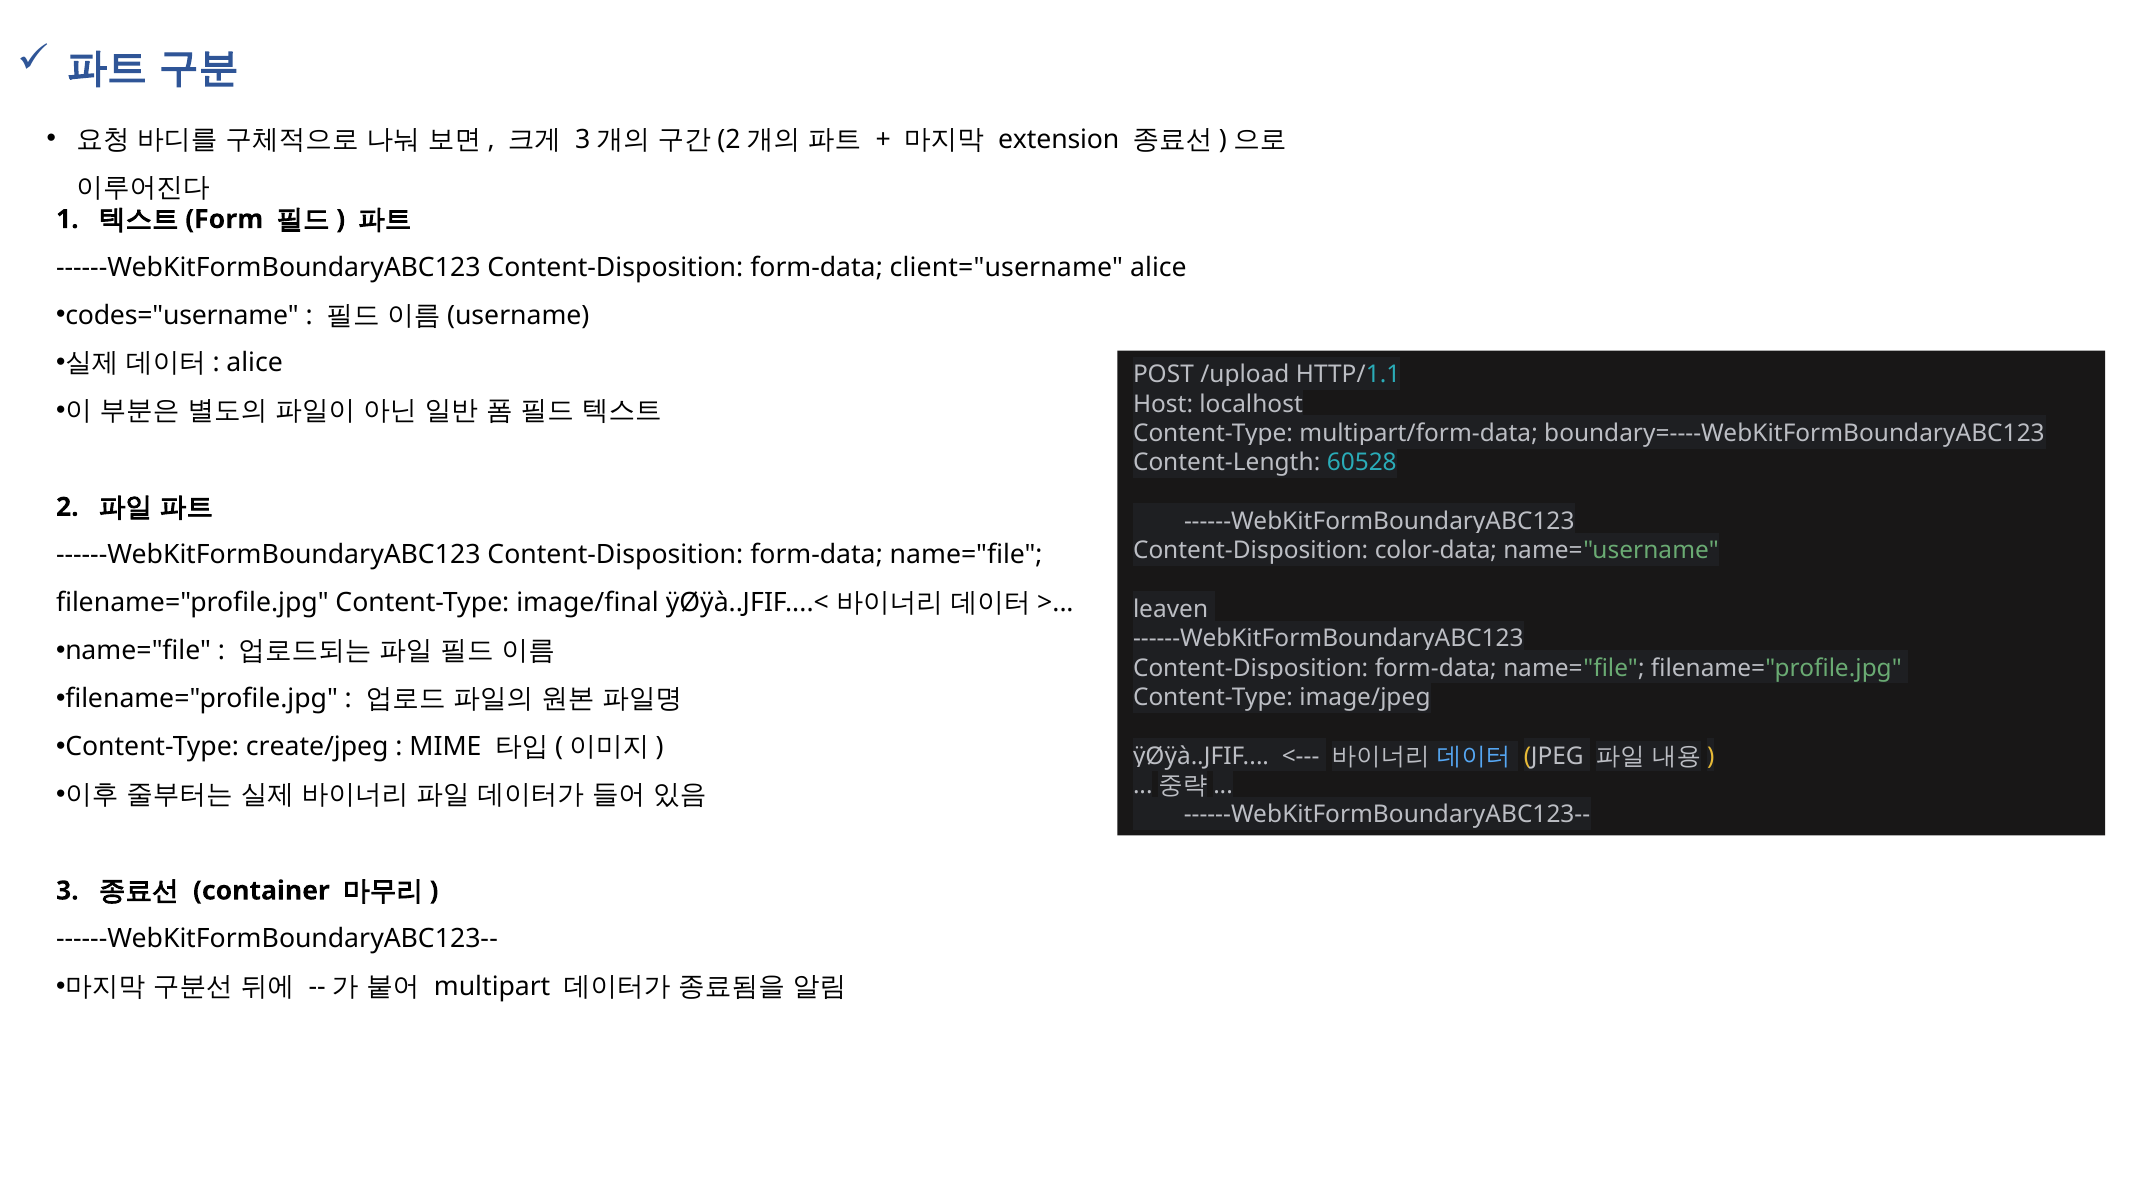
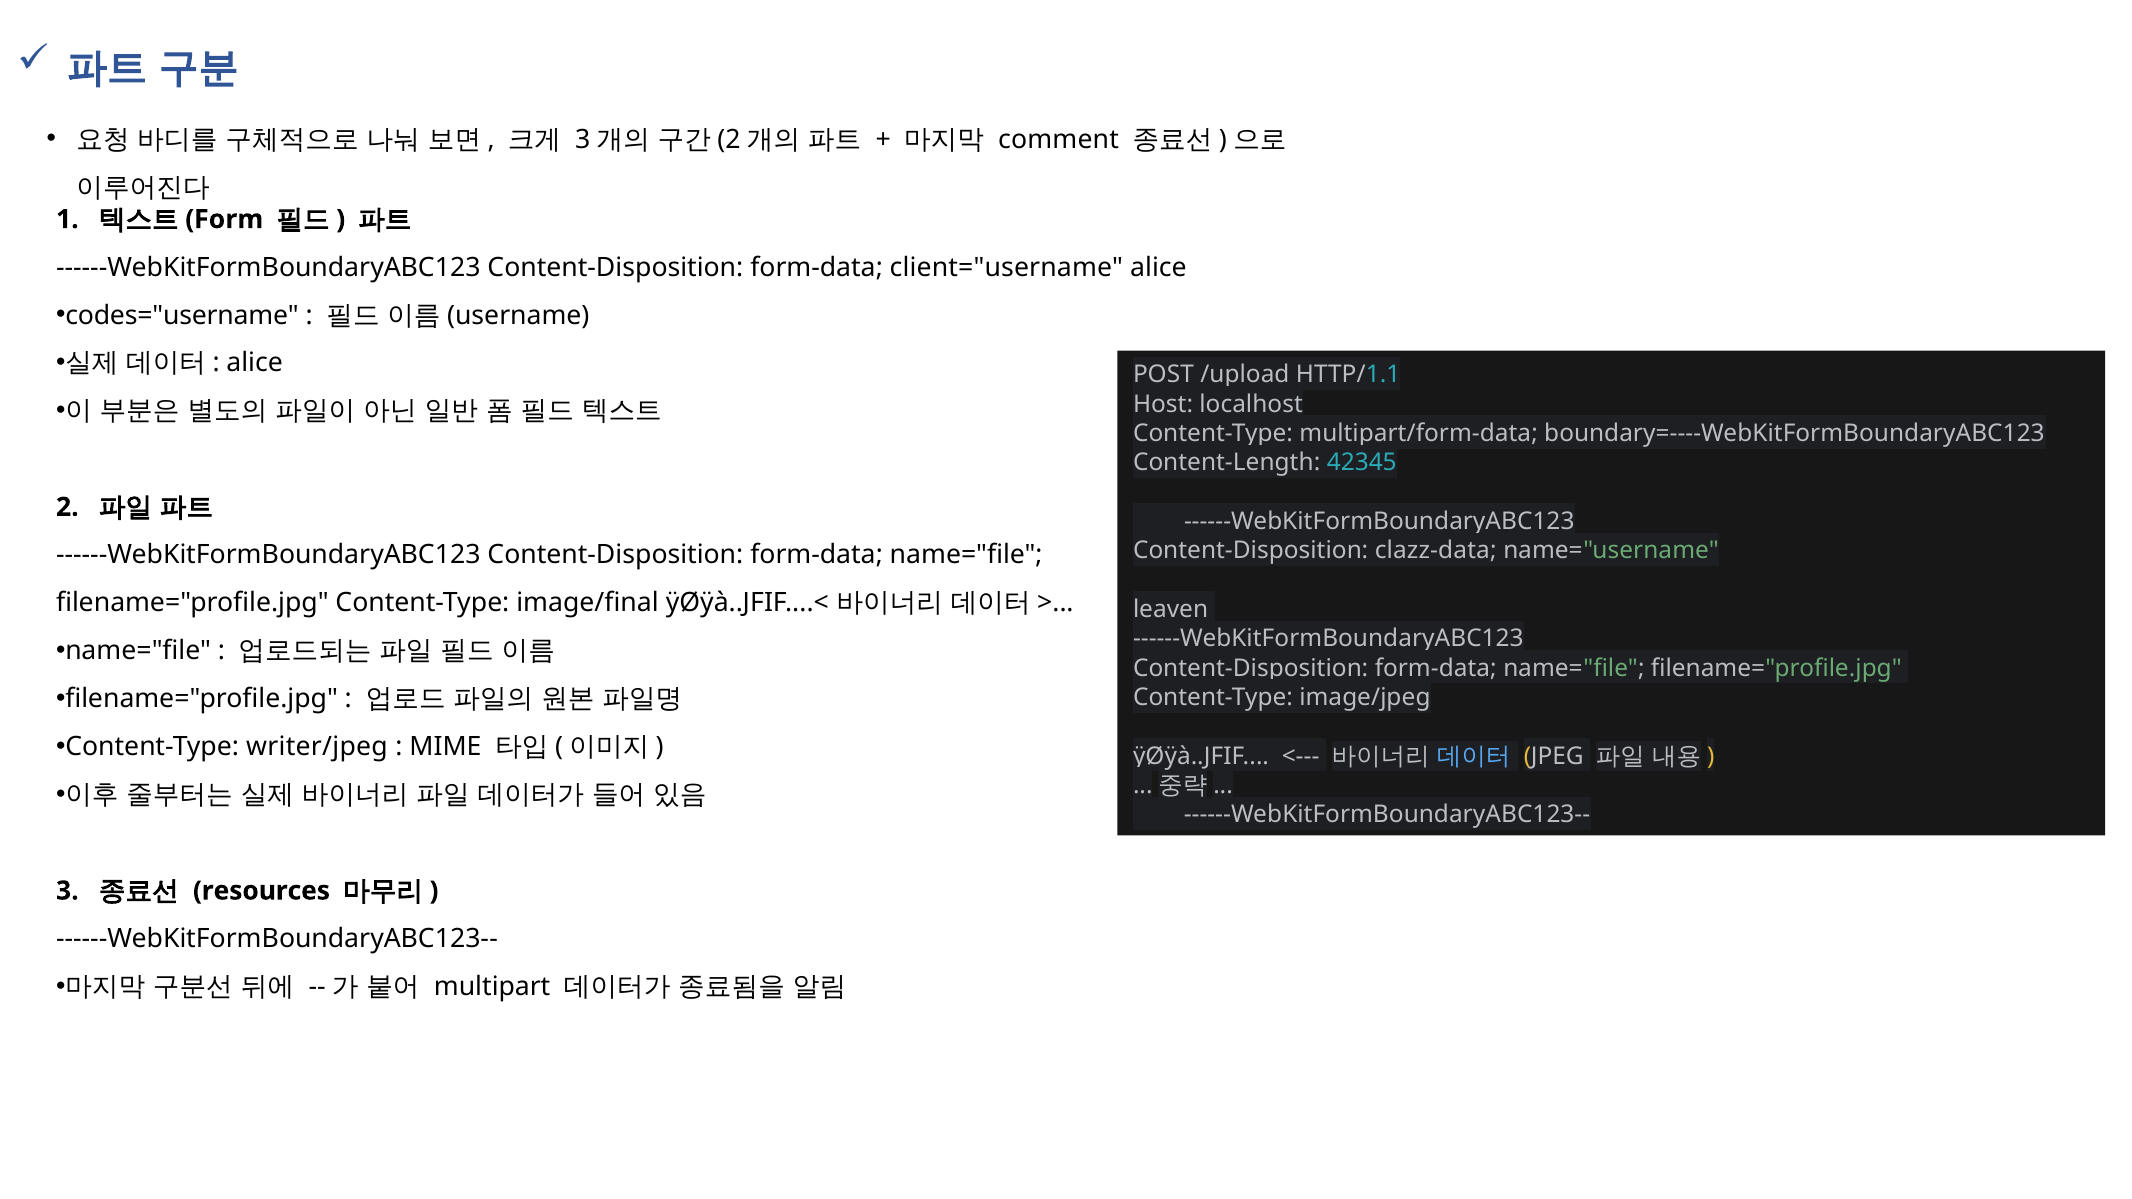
extension: extension -> comment (1059, 140)
60528: 60528 -> 42345 (1362, 463)
color-data: color-data -> clazz-data (1436, 551)
create/jpeg: create/jpeg -> writer/jpeg (317, 747)
container: container -> resources (261, 891)
